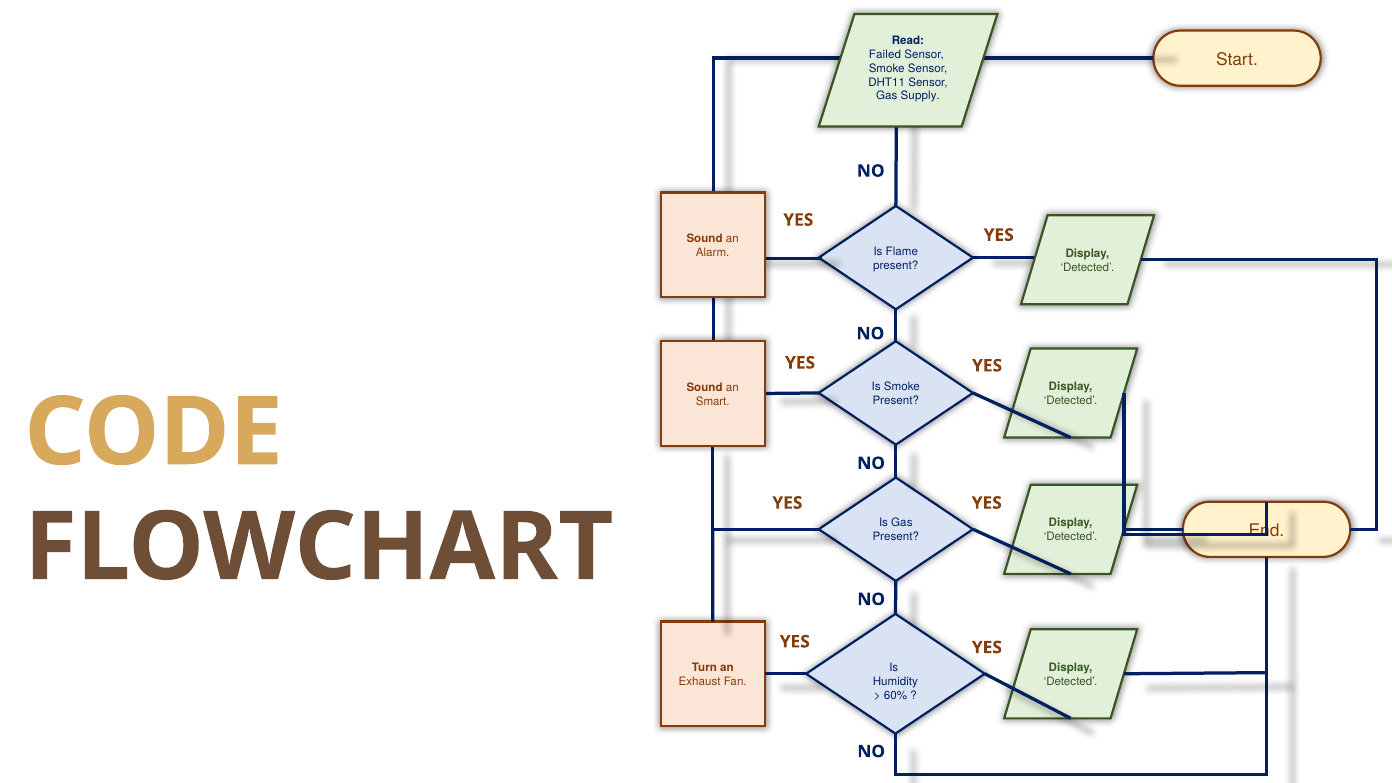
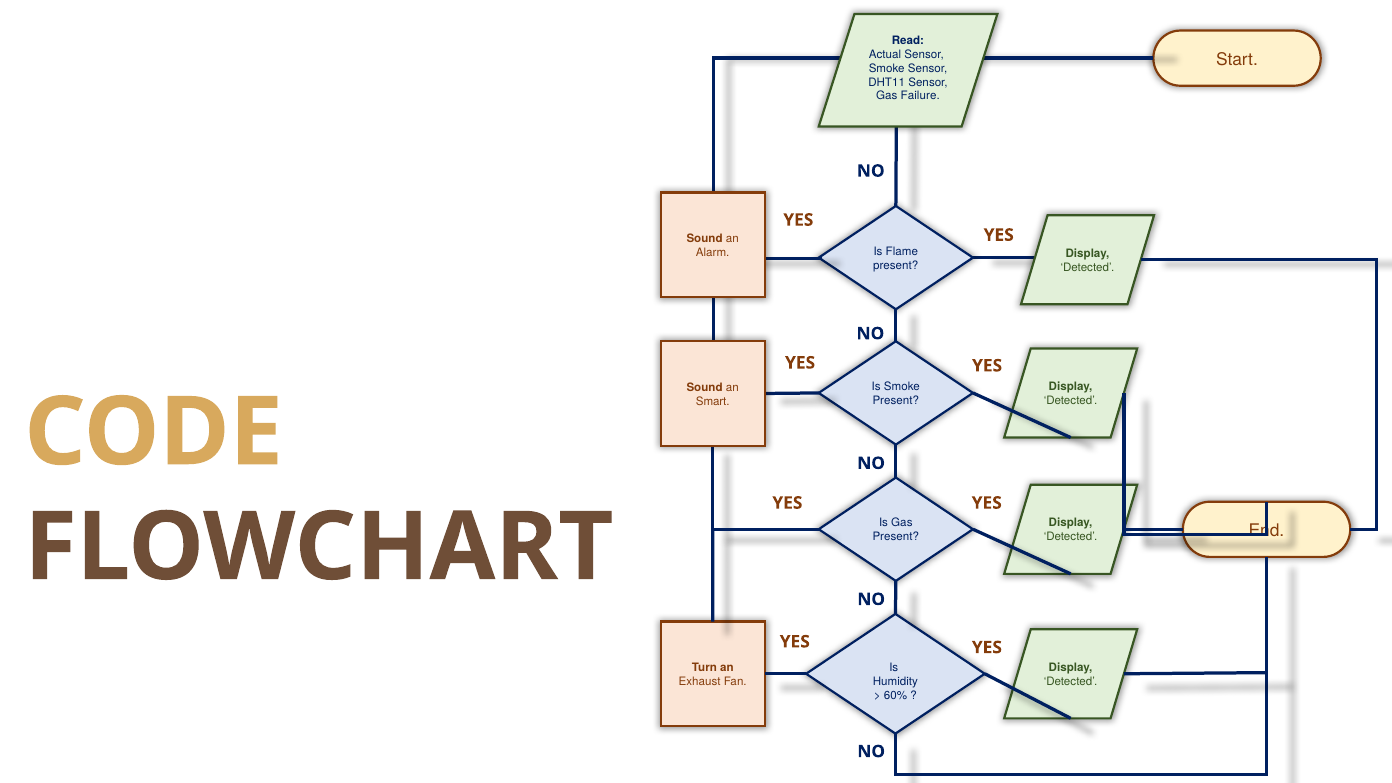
Failed: Failed -> Actual (885, 54)
Supply: Supply -> Failure (920, 96)
